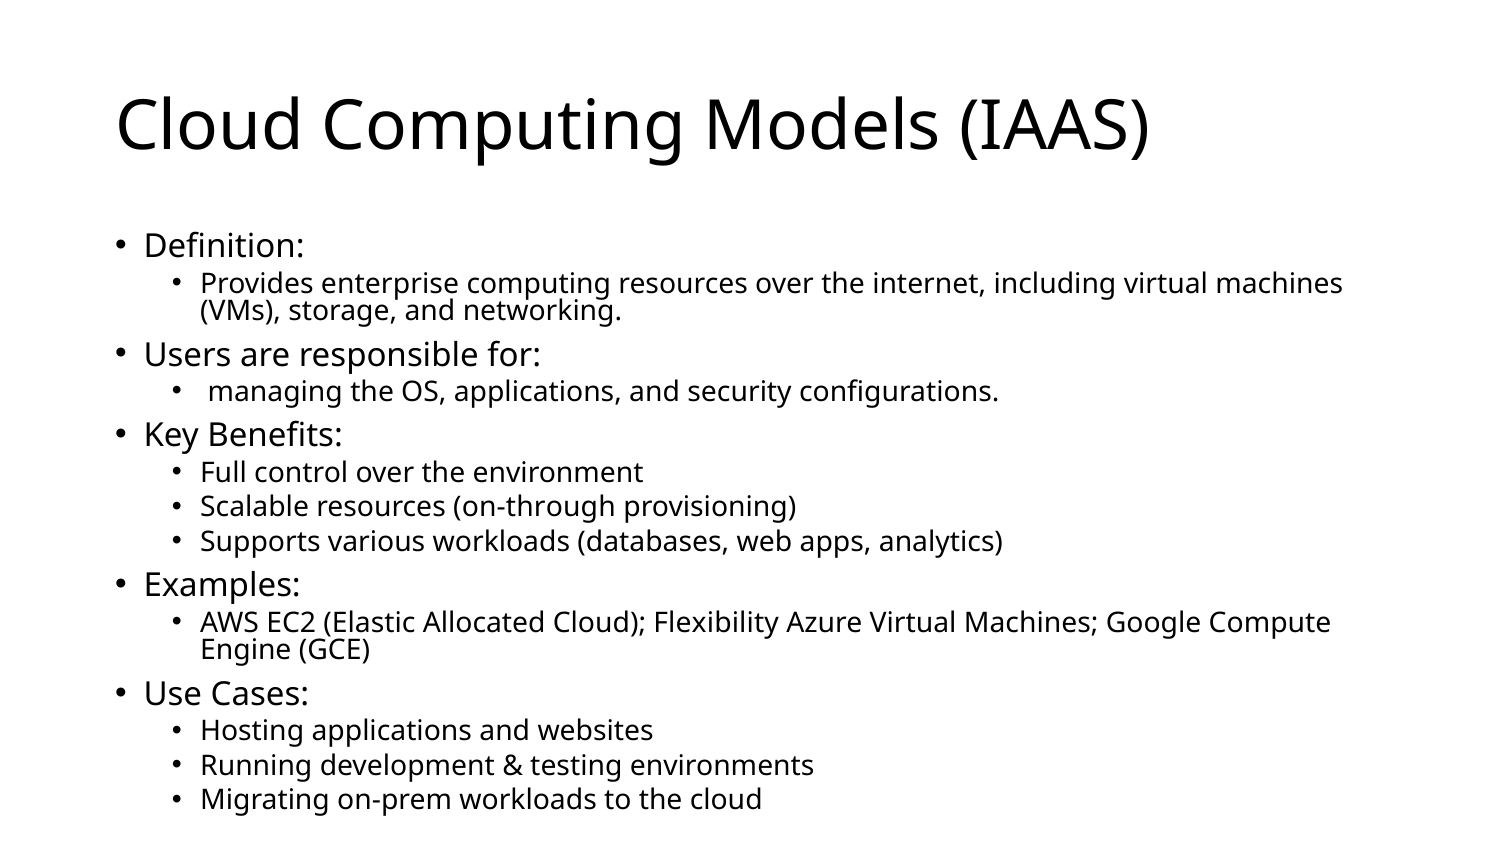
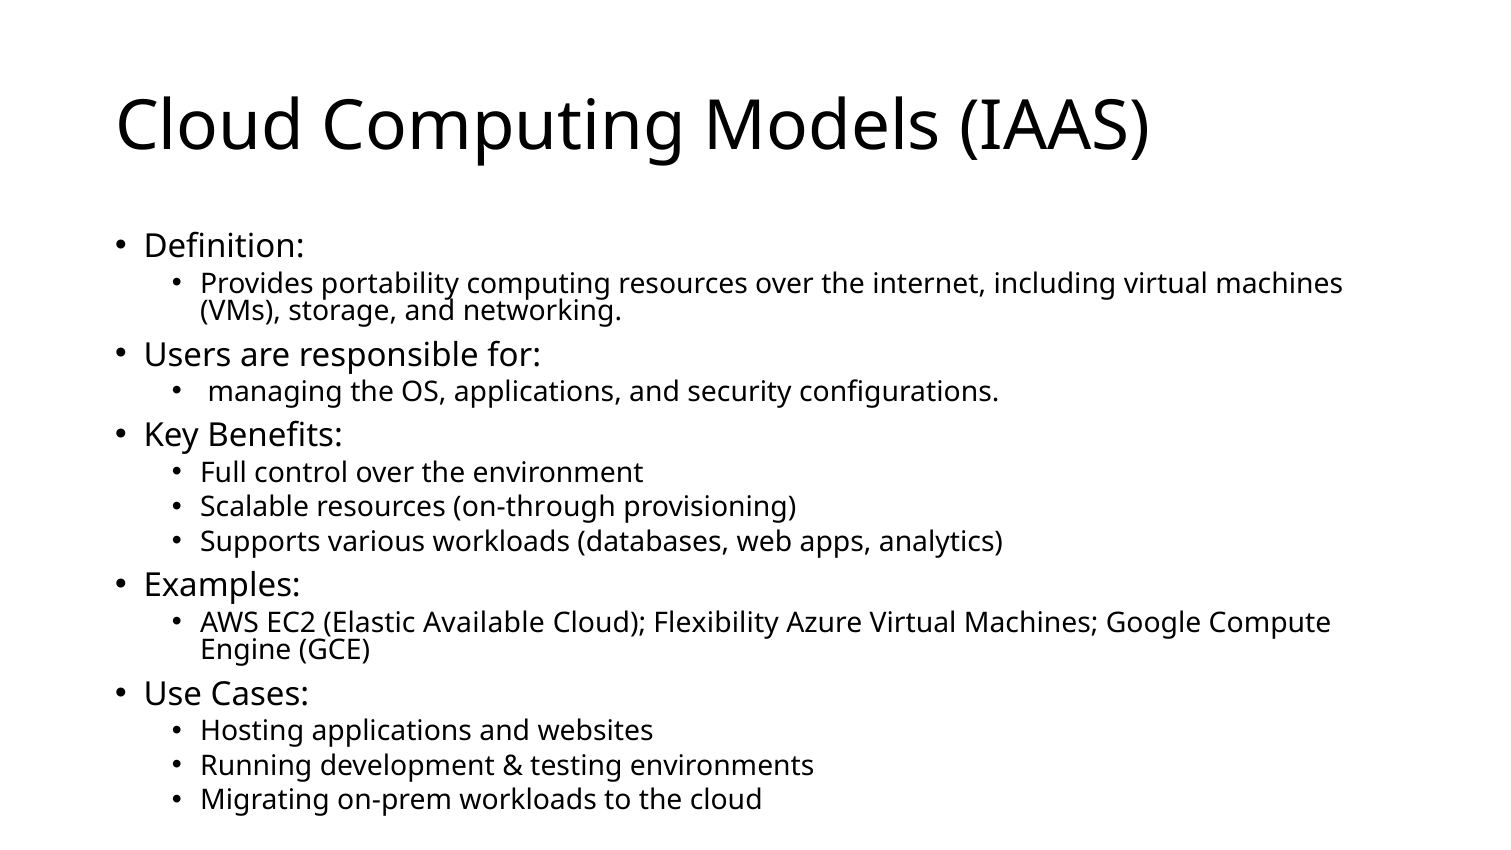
enterprise: enterprise -> portability (390, 284)
Allocated: Allocated -> Available (484, 623)
